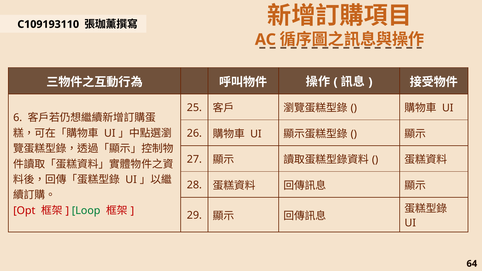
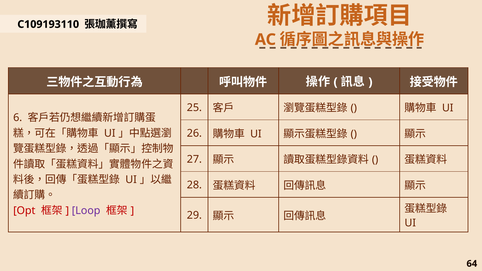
Loop colour: green -> purple (86, 211)
